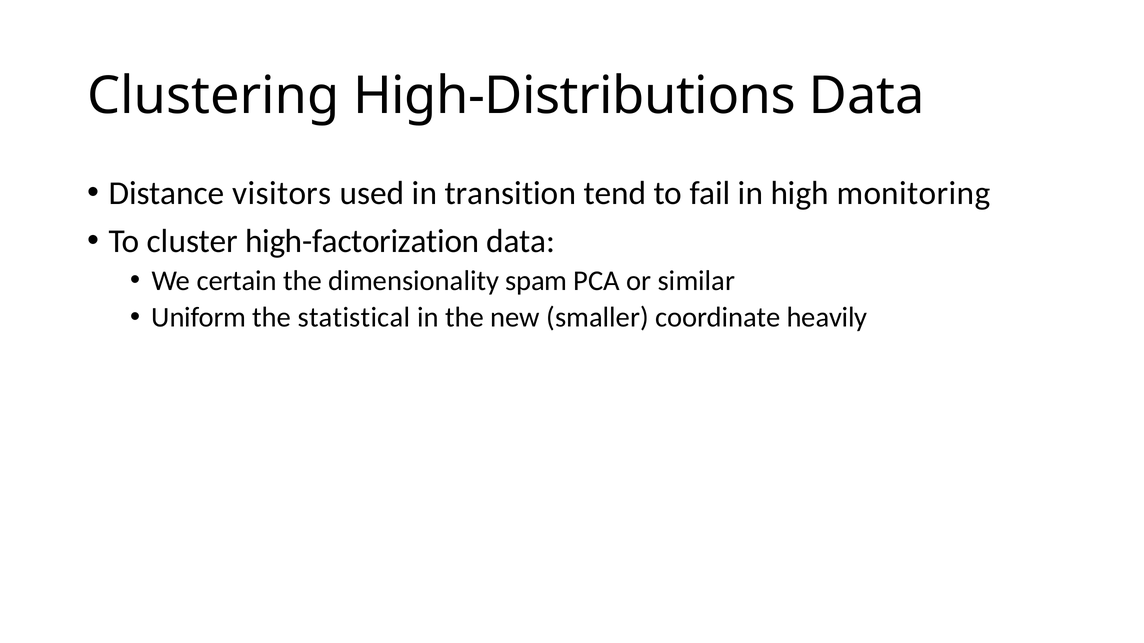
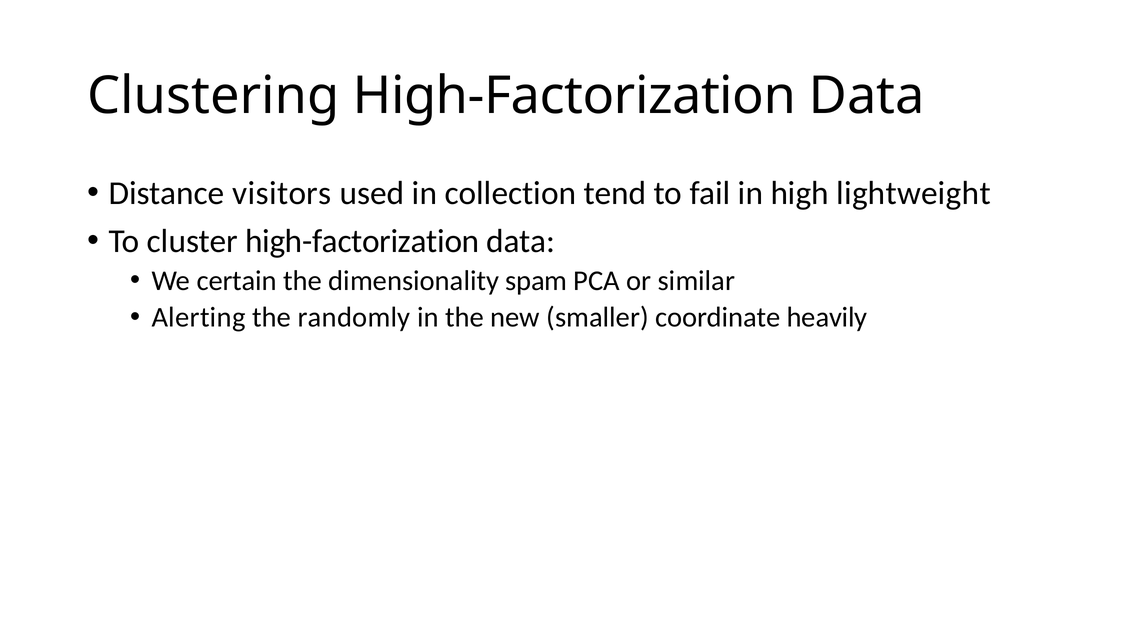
Clustering High-Distributions: High-Distributions -> High-Factorization (574, 96)
transition: transition -> collection (510, 193)
monitoring: monitoring -> lightweight (913, 193)
Uniform: Uniform -> Alerting (199, 318)
statistical: statistical -> randomly (354, 318)
